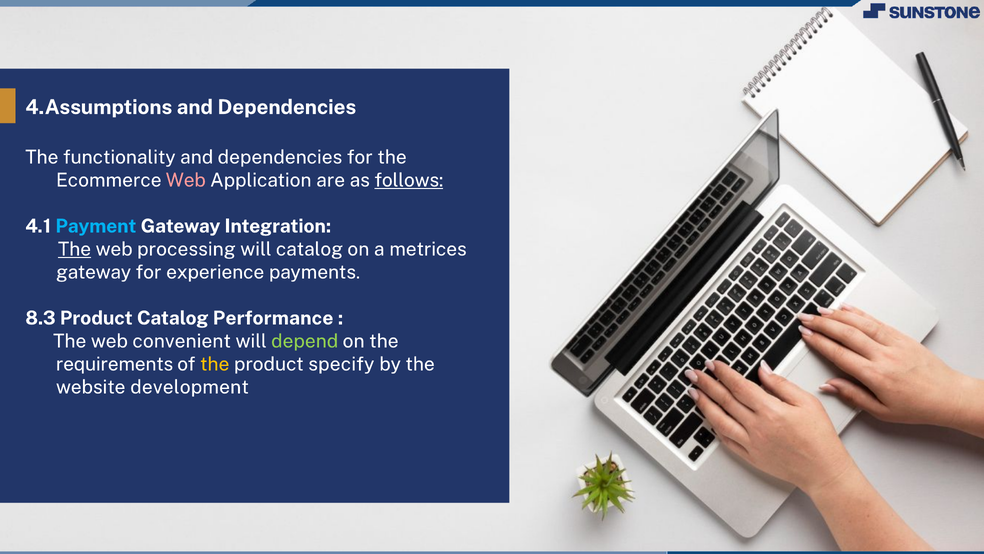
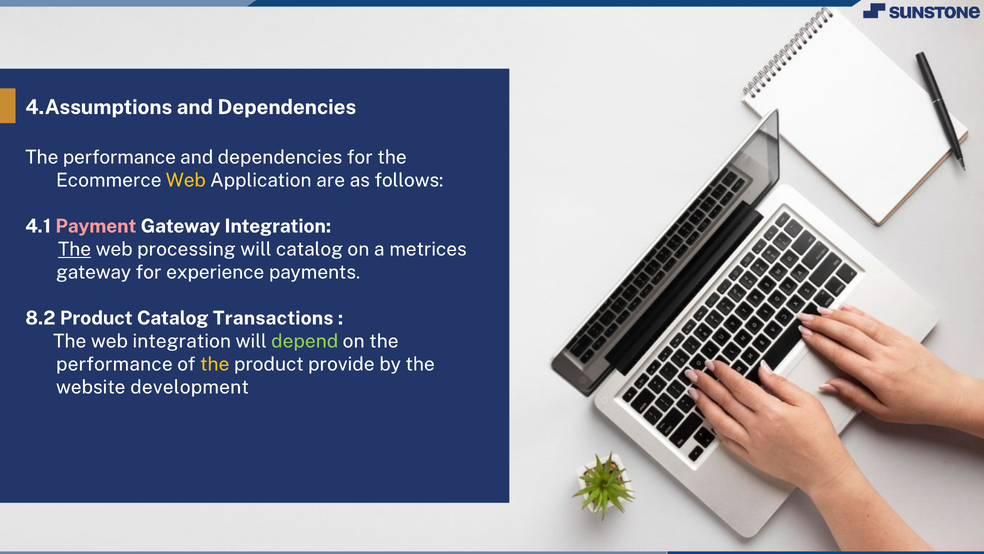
functionality: functionality -> performance (119, 157)
Web colour: pink -> yellow (186, 180)
follows underline: present -> none (409, 180)
Payment colour: light blue -> pink (96, 226)
8.3: 8.3 -> 8.2 (40, 318)
Performance: Performance -> Transactions (273, 318)
web convenient: convenient -> integration (182, 341)
requirements: requirements -> performance (114, 364)
specify: specify -> provide (341, 364)
